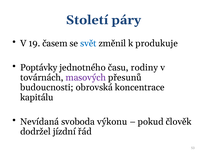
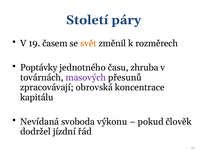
svět colour: blue -> orange (88, 43)
produkuje: produkuje -> rozměrech (157, 43)
rodiny: rodiny -> zhruba (144, 68)
budoucnosti: budoucnosti -> zpracovávají (47, 88)
